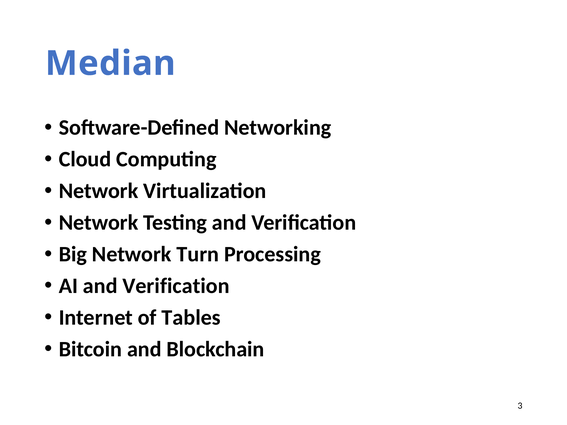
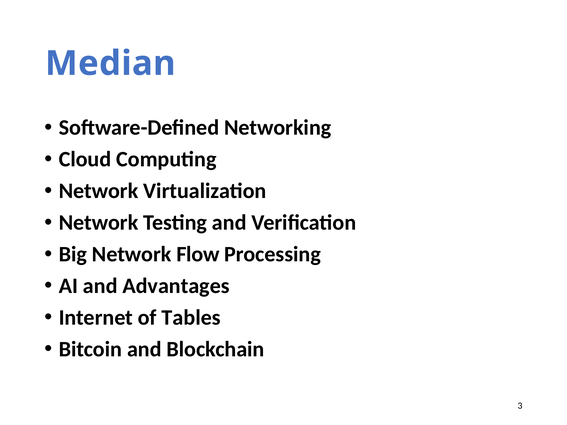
Turn: Turn -> Flow (198, 254)
AI and Verification: Verification -> Advantages (176, 286)
